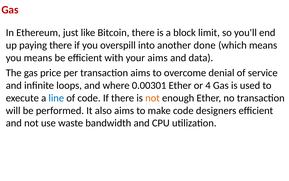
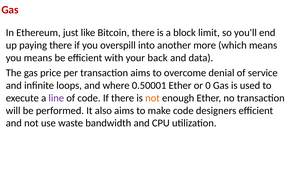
done: done -> more (205, 45)
your aims: aims -> back (158, 58)
0.00301: 0.00301 -> 0.50001 (149, 85)
4: 4 -> 0 (208, 85)
line colour: blue -> purple (56, 98)
